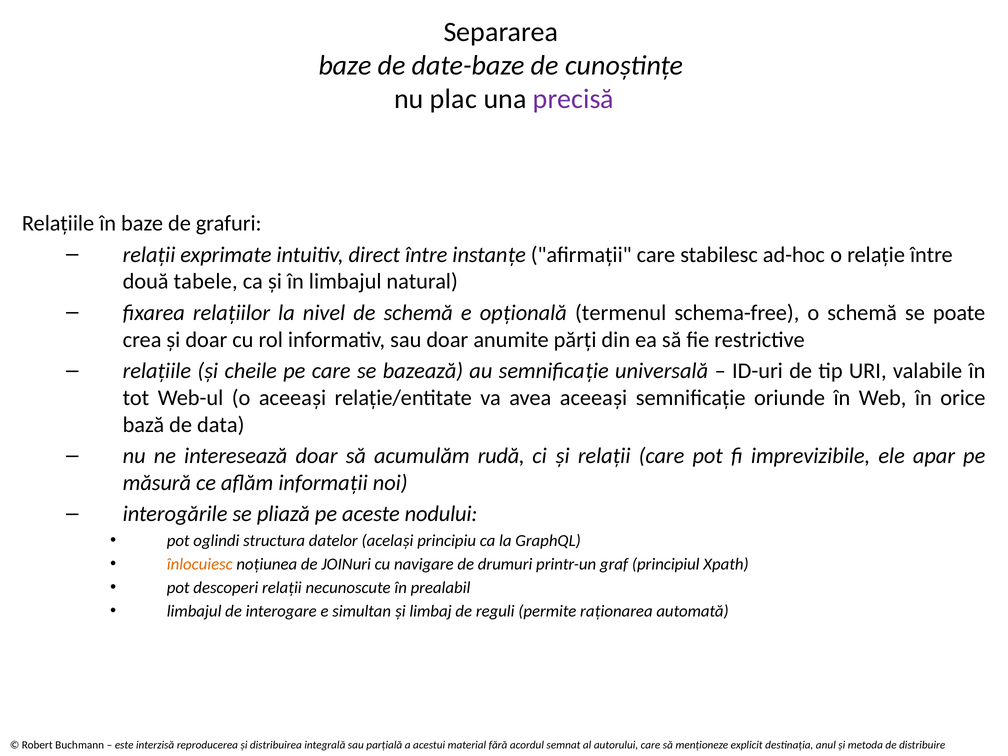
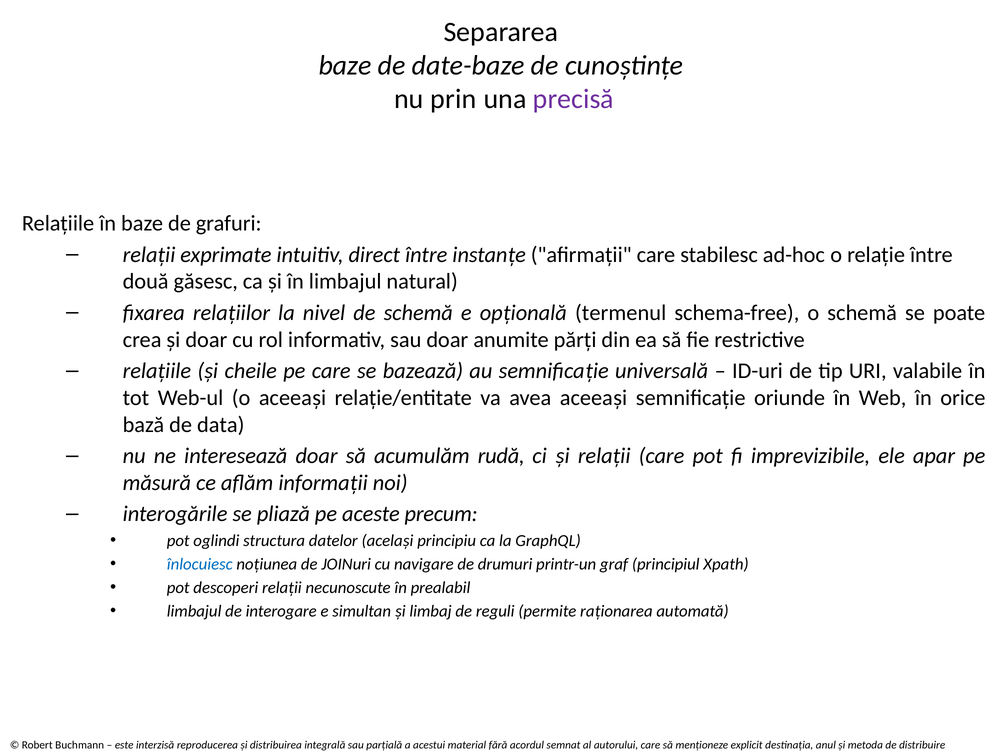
plac: plac -> prin (453, 99)
tabele: tabele -> găsesc (206, 282)
nodului: nodului -> precum (441, 514)
înlocuiesc colour: orange -> blue (200, 564)
